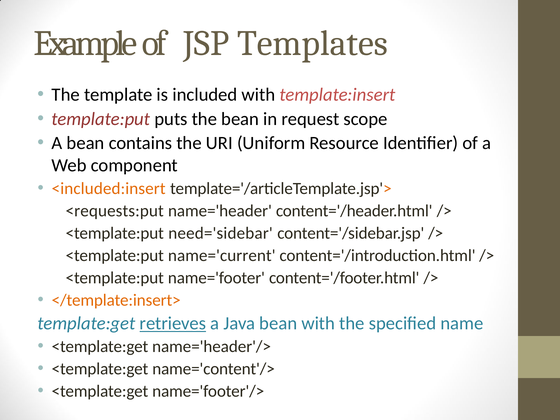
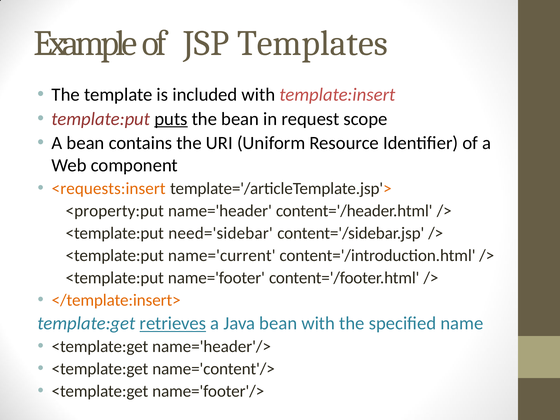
puts underline: none -> present (171, 119)
<included:insert: <included:insert -> <requests:insert (109, 189)
<requests:put: <requests:put -> <property:put (115, 211)
